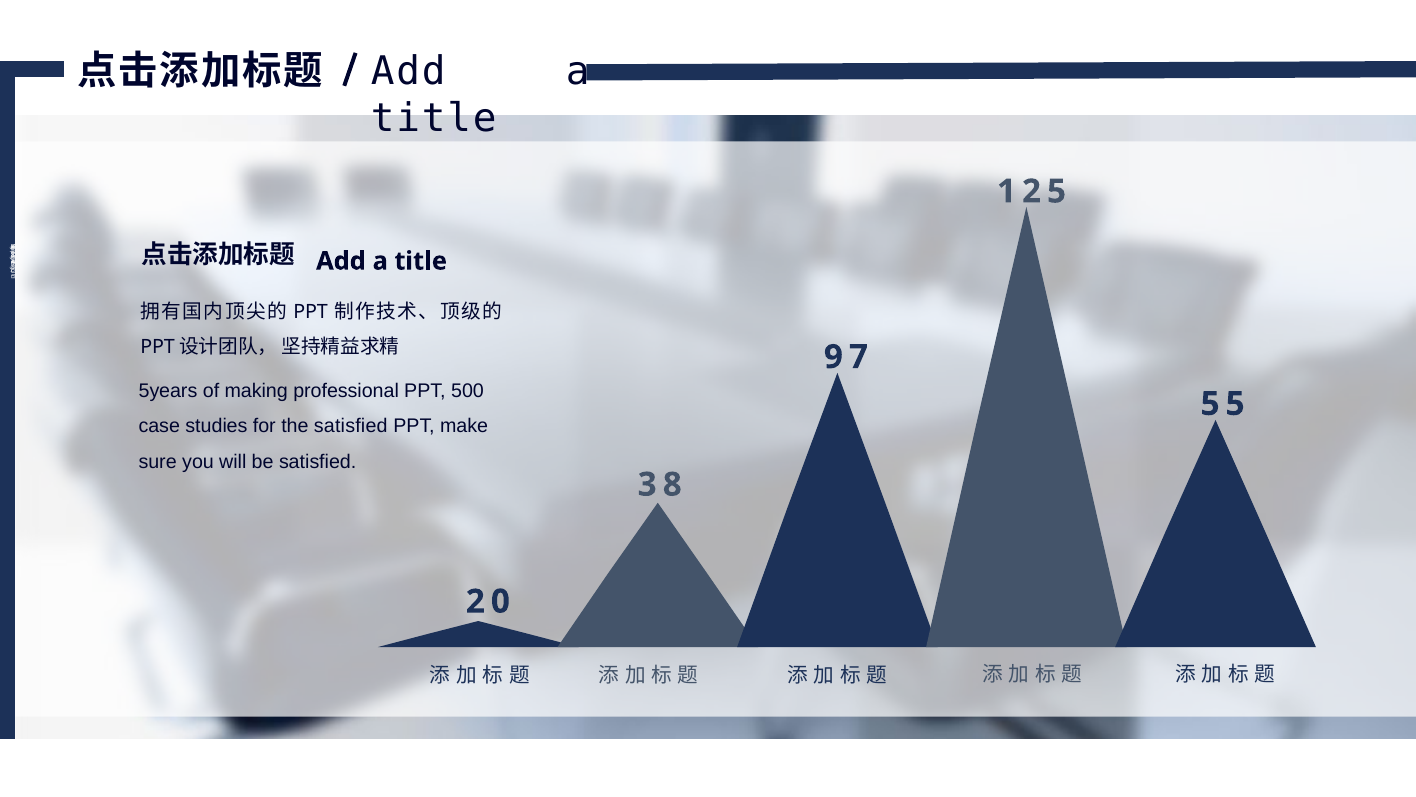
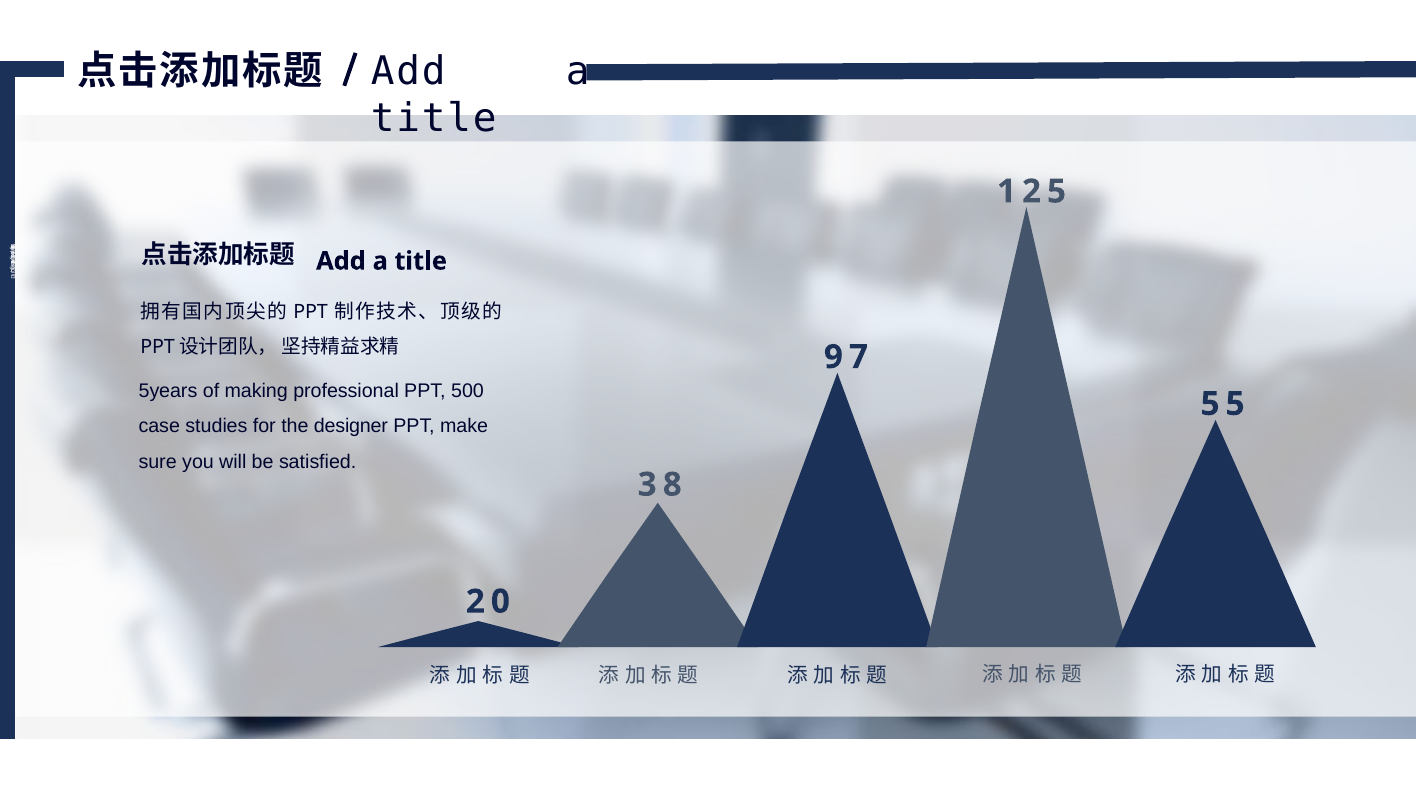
the satisfied: satisfied -> designer (351, 426)
